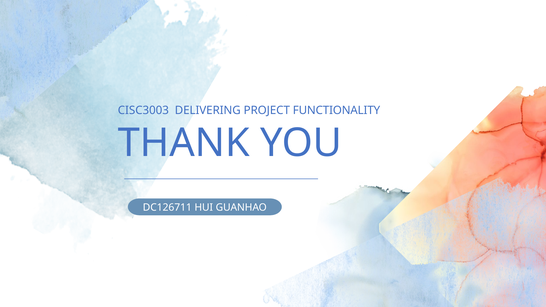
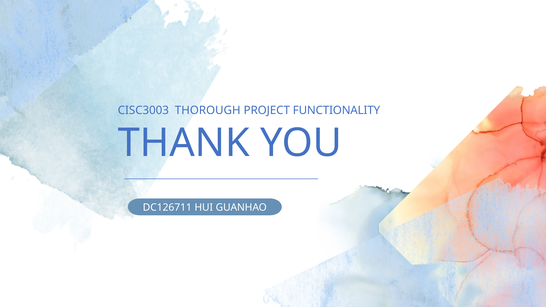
DELIVERING: DELIVERING -> THOROUGH (208, 111)
